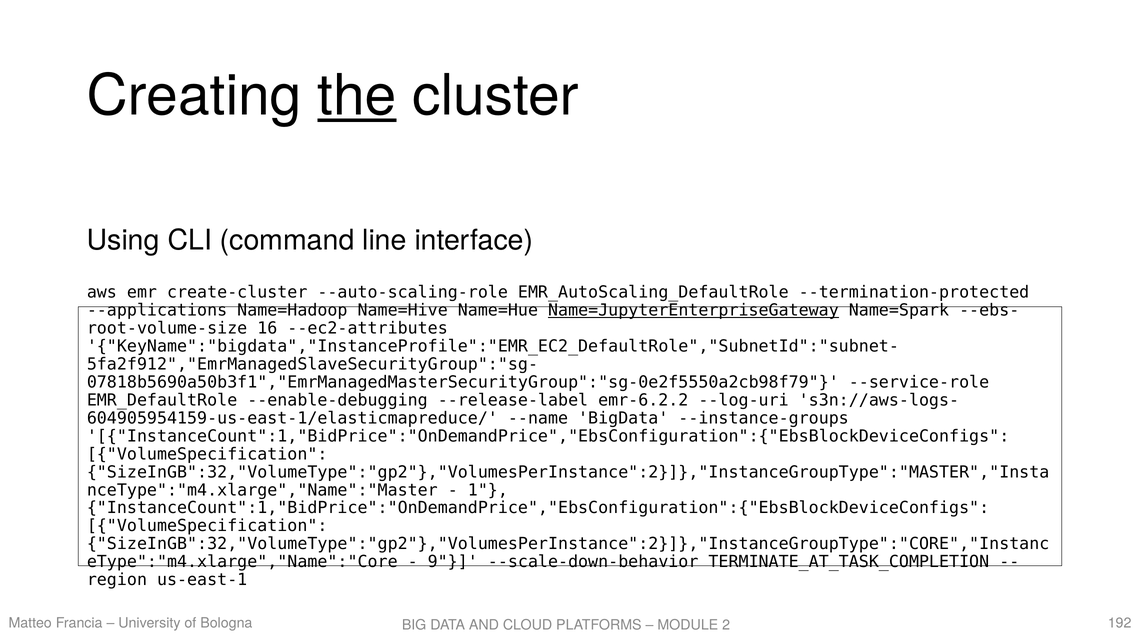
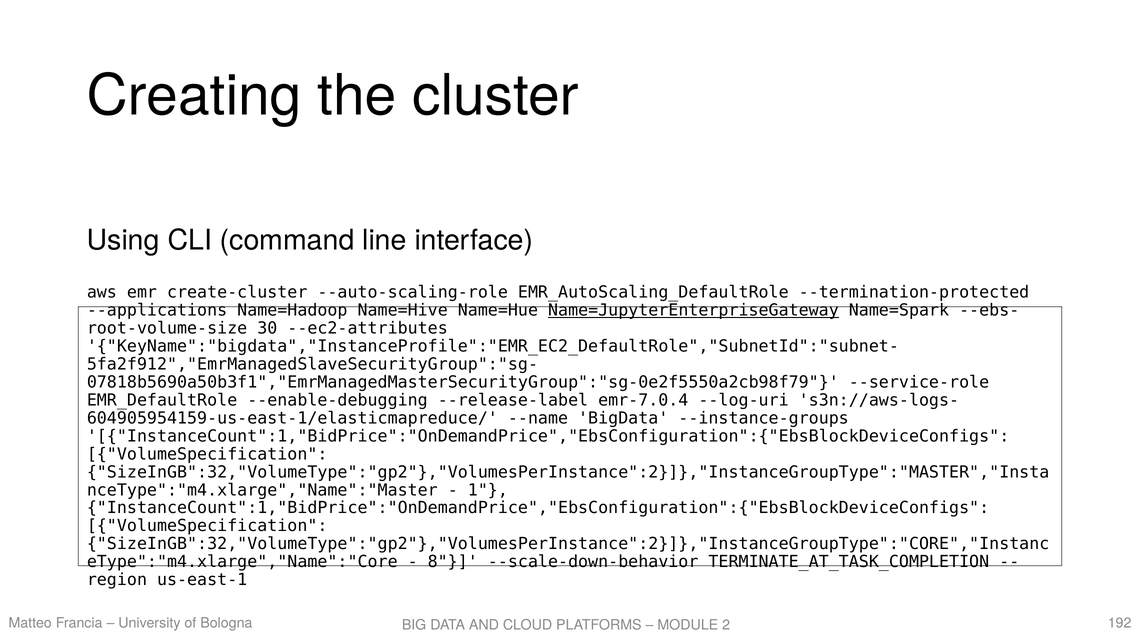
the underline: present -> none (357, 96)
16: 16 -> 30 (267, 328)
emr-6.2.2: emr-6.2.2 -> emr-7.0.4 (643, 400)
9: 9 -> 8 (453, 562)
